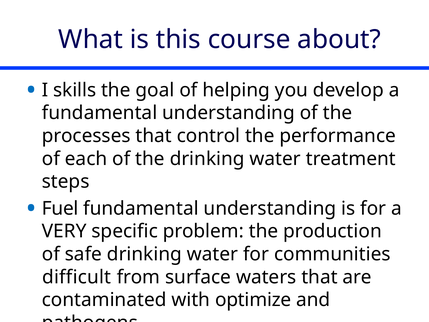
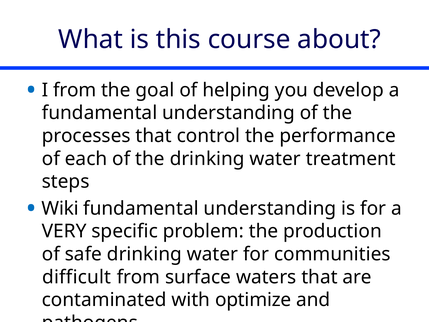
I skills: skills -> from (75, 90)
Fuel: Fuel -> Wiki (60, 208)
